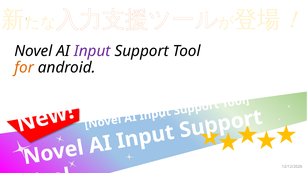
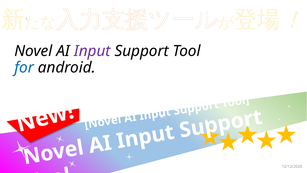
for colour: orange -> blue (24, 67)
